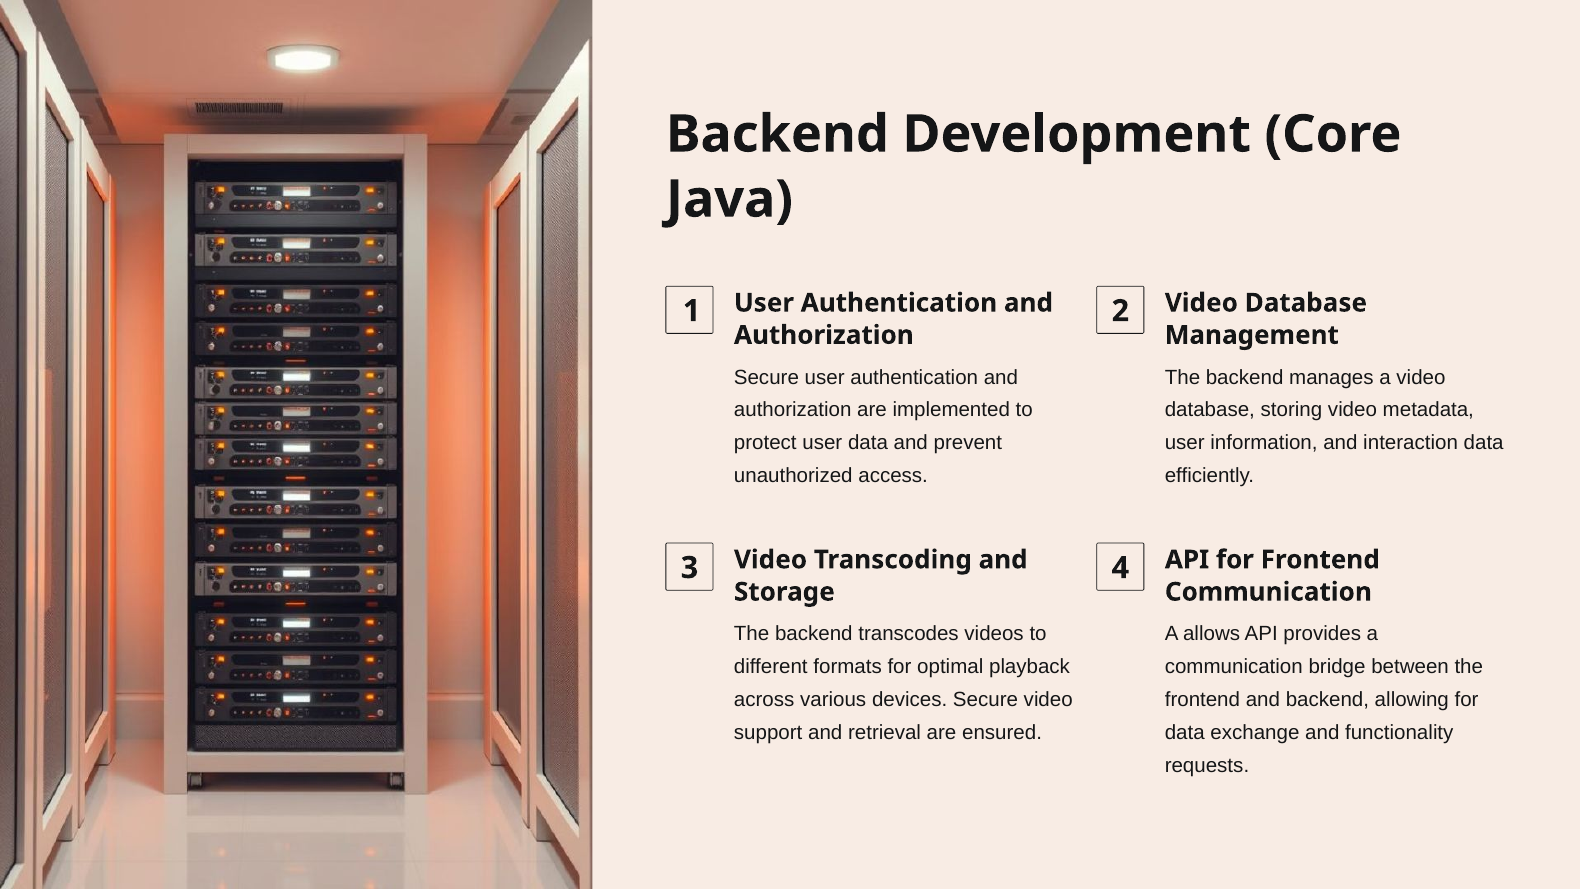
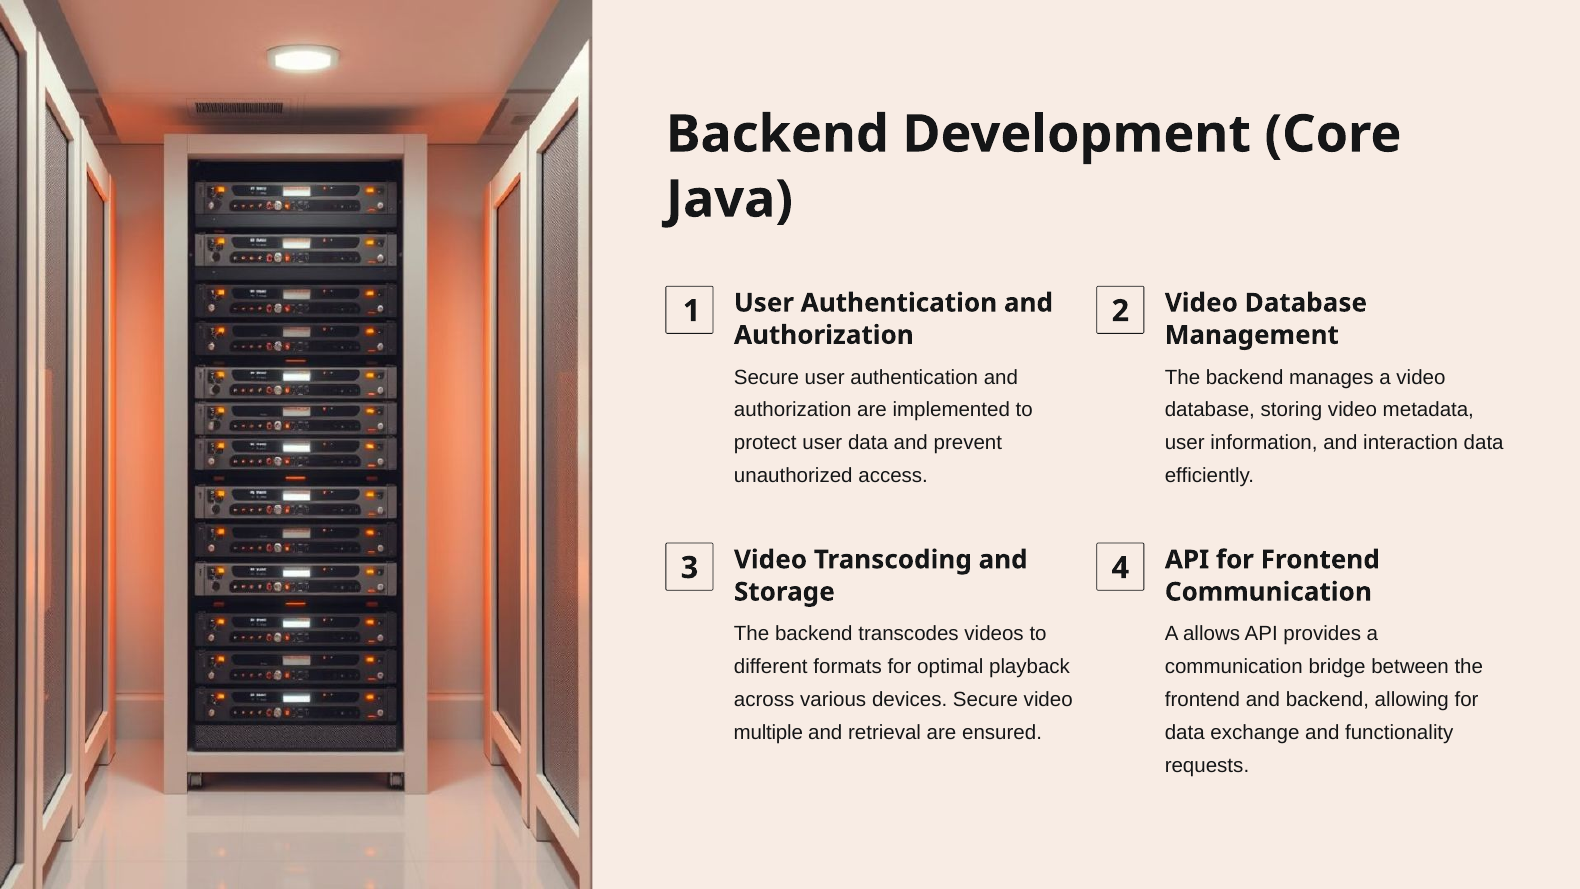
support: support -> multiple (768, 733)
